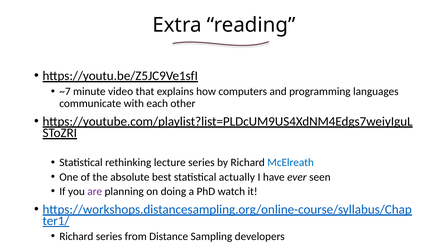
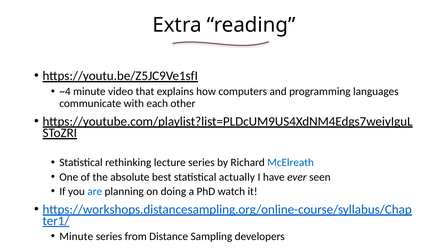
~7: ~7 -> ~4 (65, 91)
are colour: purple -> blue (95, 191)
Richard: Richard -> Minute (76, 236)
